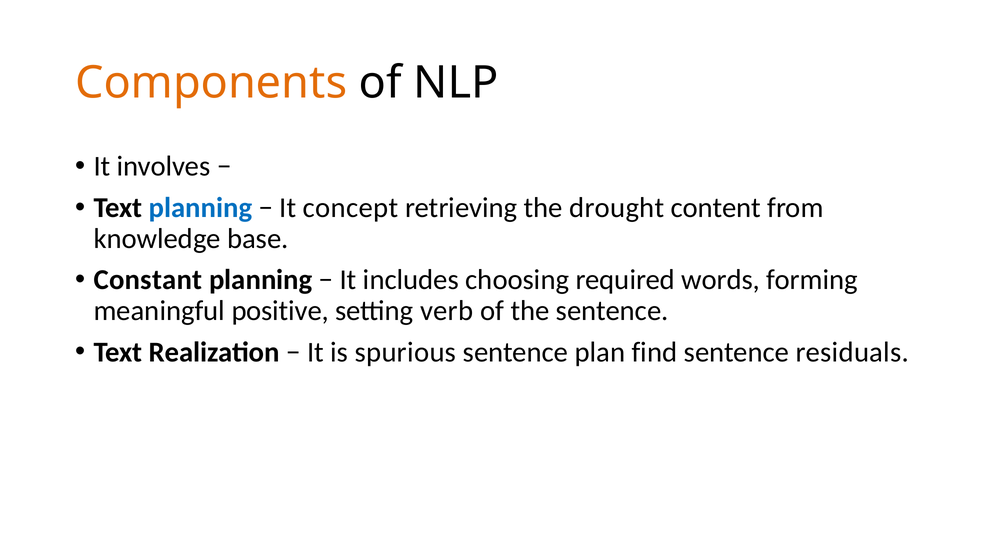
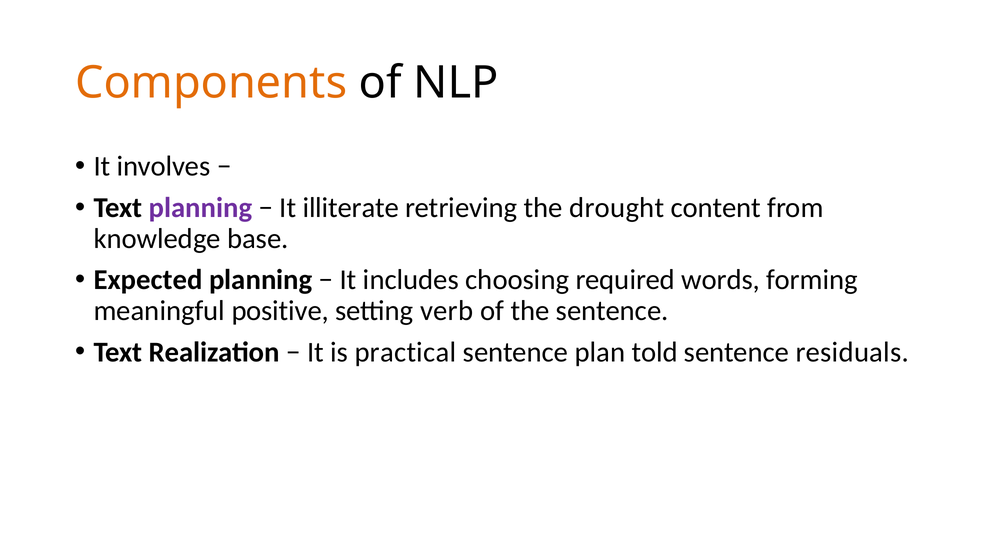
planning colour: blue -> purple (201, 208)
concept: concept -> illiterate (351, 208)
Constant: Constant -> Expected (148, 280)
spurious: spurious -> practical (405, 352)
find: find -> told (655, 352)
